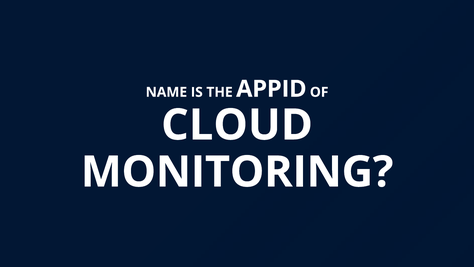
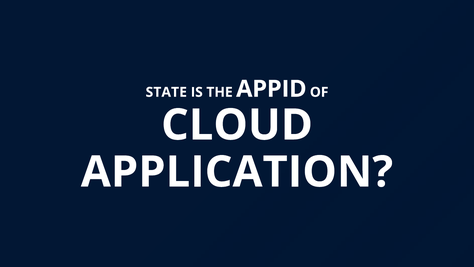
NAME: NAME -> STATE (166, 92)
MONITORING: MONITORING -> APPLICATION (237, 172)
